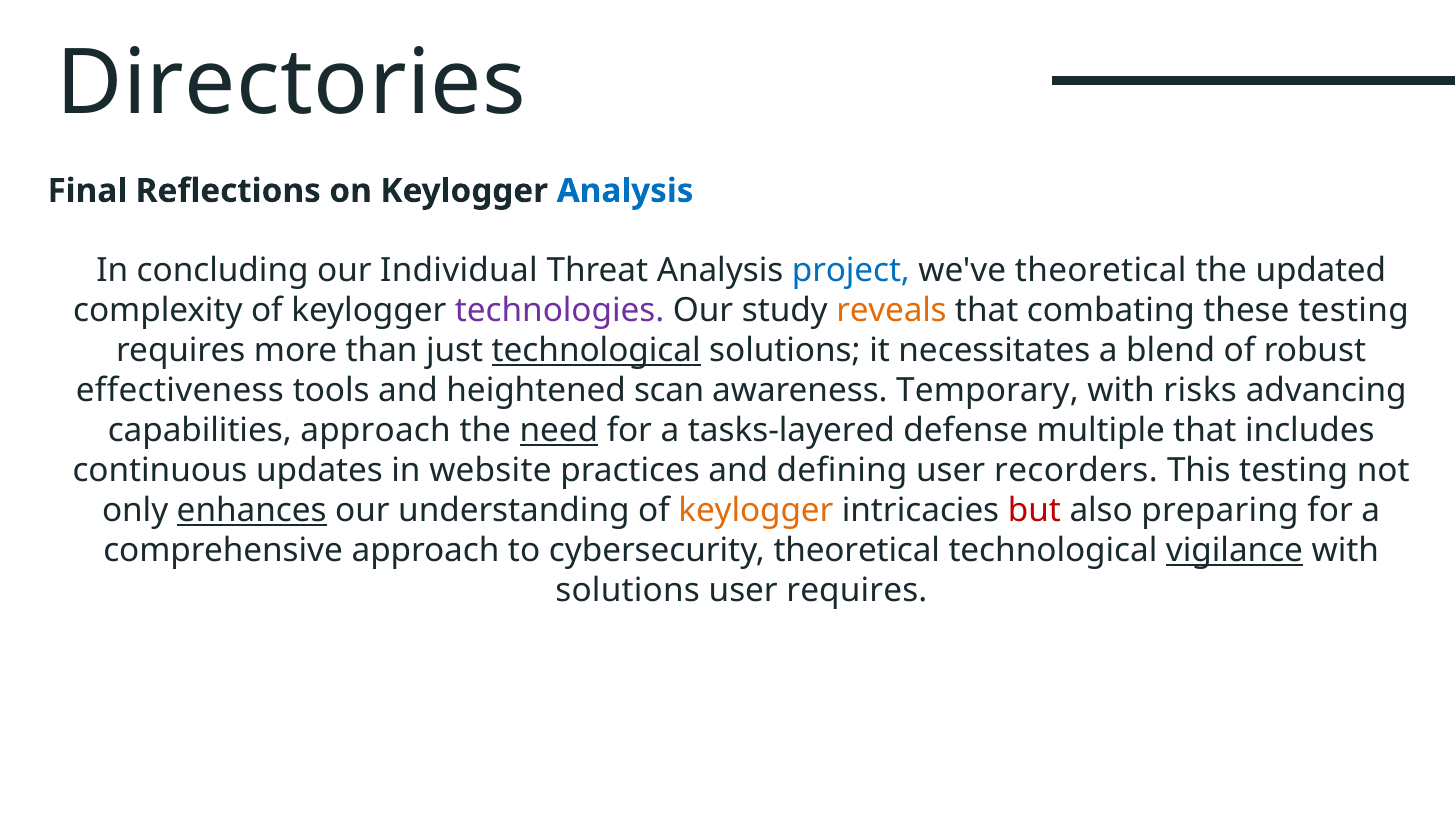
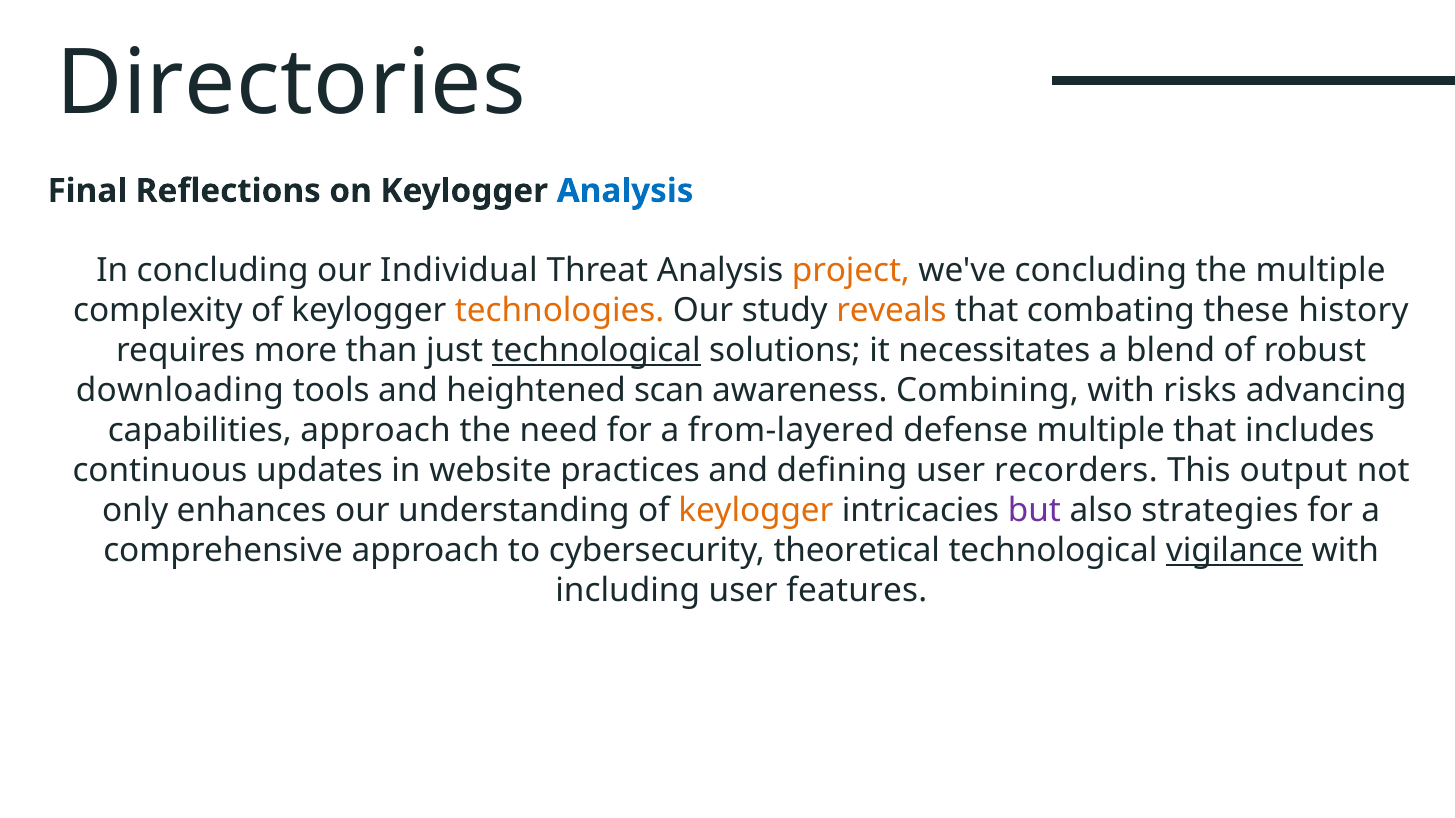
project colour: blue -> orange (851, 271)
we've theoretical: theoretical -> concluding (1101, 271)
the updated: updated -> multiple (1321, 271)
technologies colour: purple -> orange (560, 311)
these testing: testing -> history (1354, 311)
effectiveness: effectiveness -> downloading (180, 391)
Temporary: Temporary -> Combining (987, 391)
need underline: present -> none (559, 431)
tasks-layered: tasks-layered -> from-layered (791, 431)
This testing: testing -> output (1294, 471)
enhances underline: present -> none (252, 511)
but colour: red -> purple (1034, 511)
preparing: preparing -> strategies (1220, 511)
solutions: solutions -> including (628, 591)
user requires: requires -> features (857, 591)
